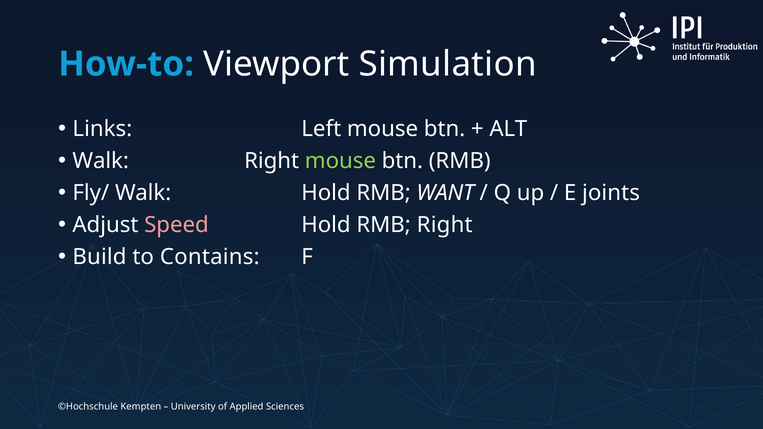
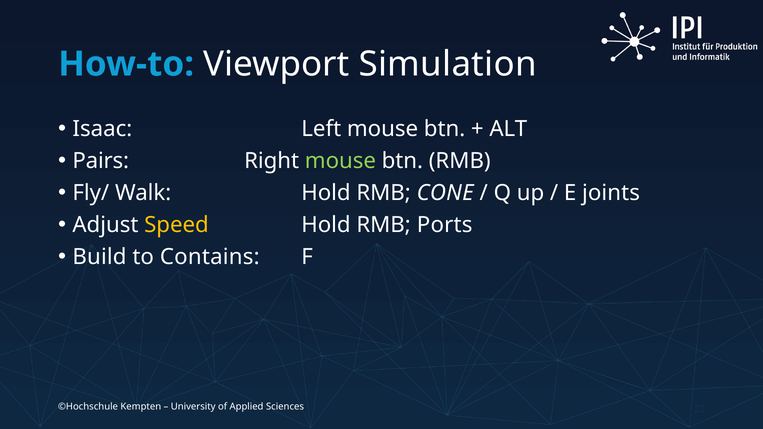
Links: Links -> Isaac (102, 129)
Walk: Walk -> Pairs (101, 161)
WANT: WANT -> CONE (445, 193)
Speed colour: pink -> yellow (176, 225)
RMB Right: Right -> Ports (445, 225)
